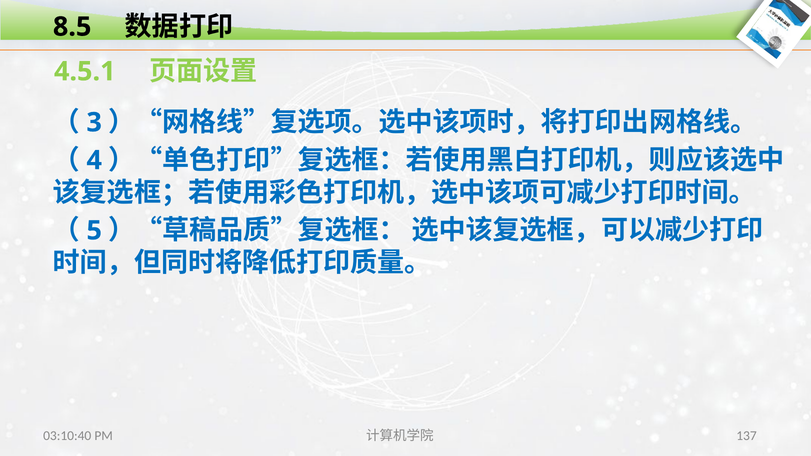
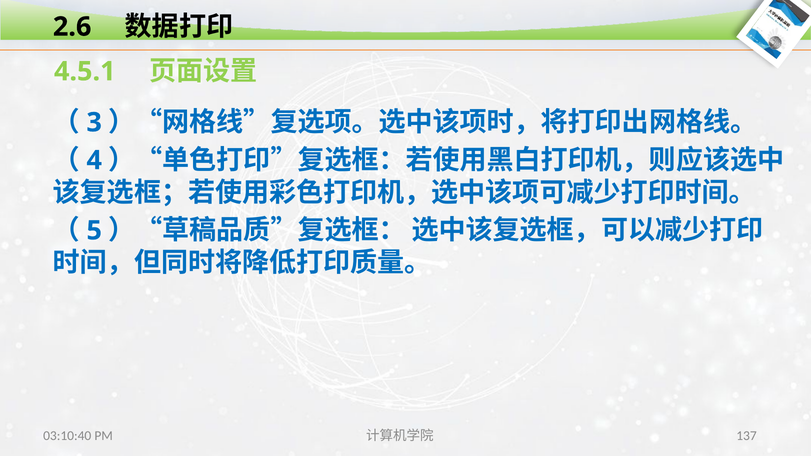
8.5: 8.5 -> 2.6 (72, 27)
